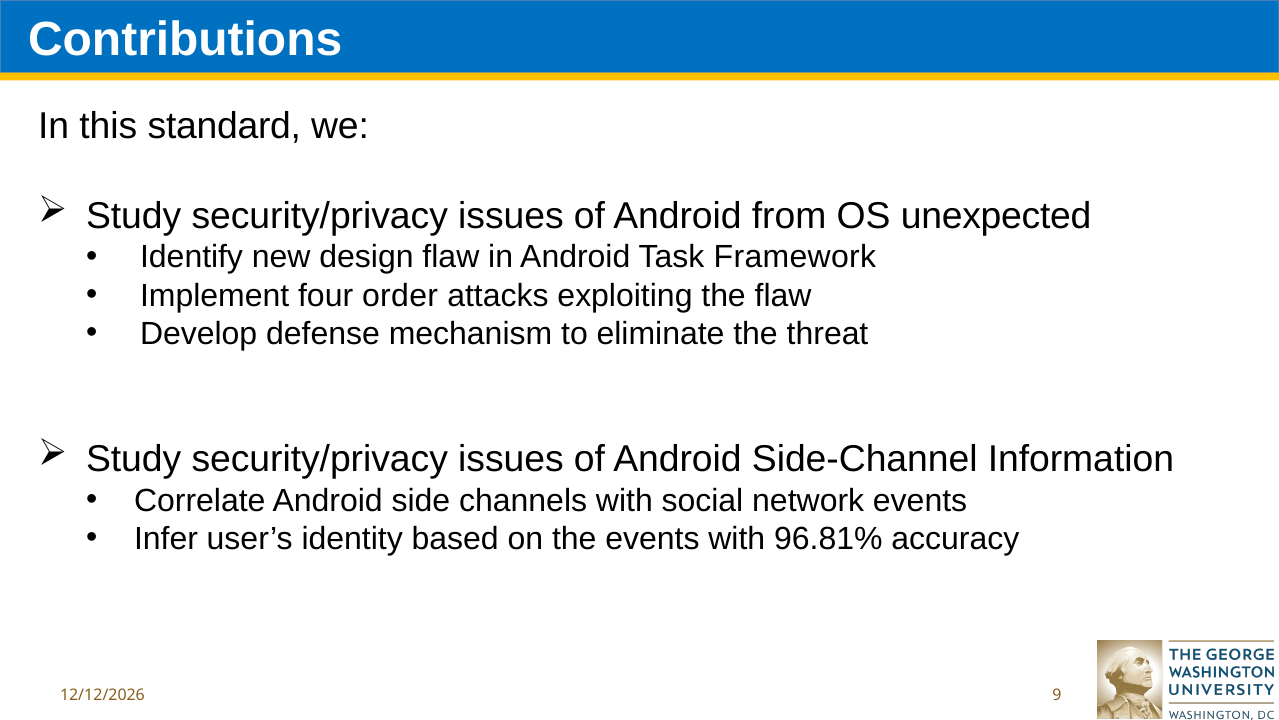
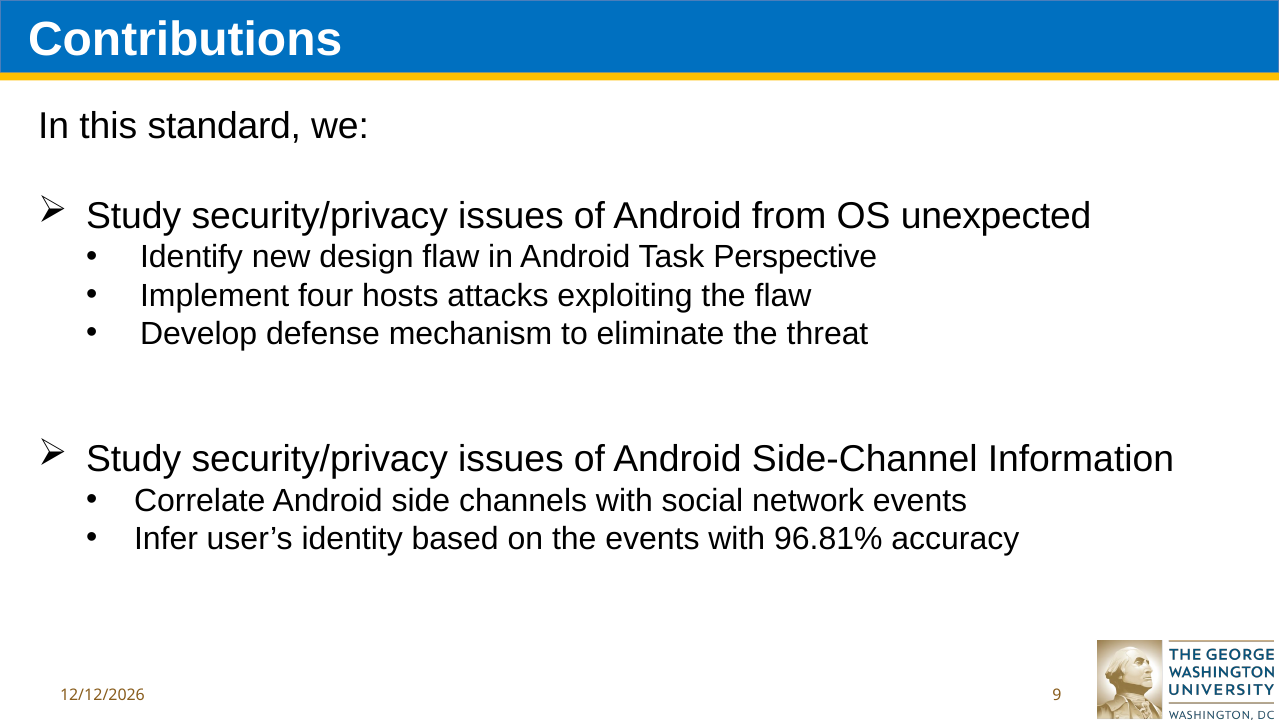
Framework: Framework -> Perspective (795, 257)
order: order -> hosts (400, 295)
